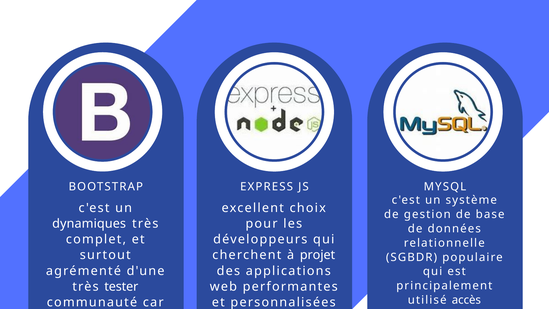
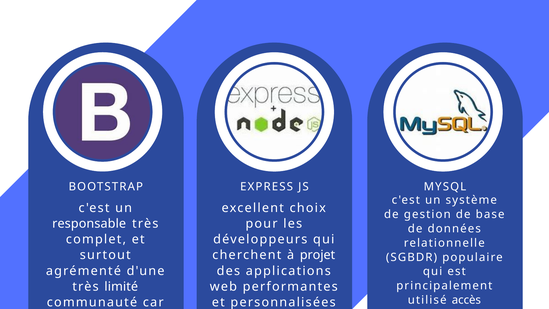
dynamiques: dynamiques -> responsable (89, 224)
tester: tester -> limité (121, 286)
